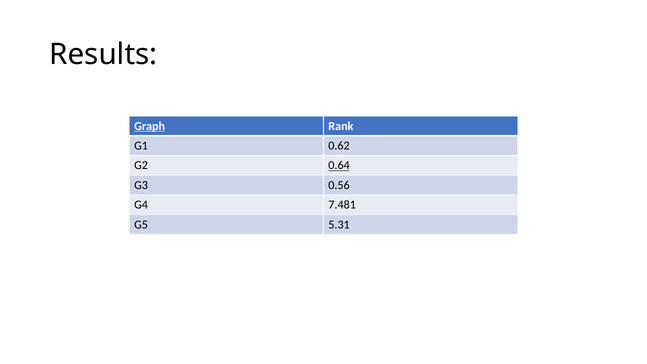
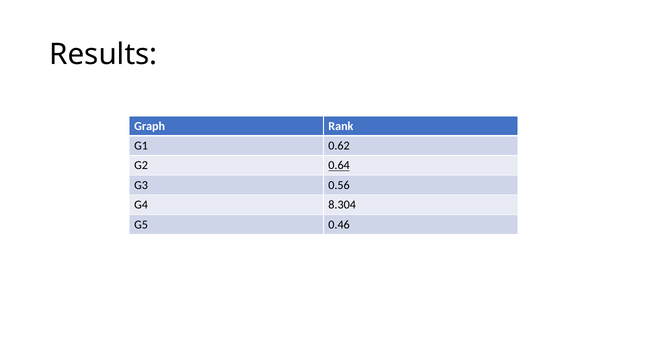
Graph underline: present -> none (150, 126)
7.481: 7.481 -> 8.304 (342, 205)
5.31: 5.31 -> 0.46 (339, 224)
